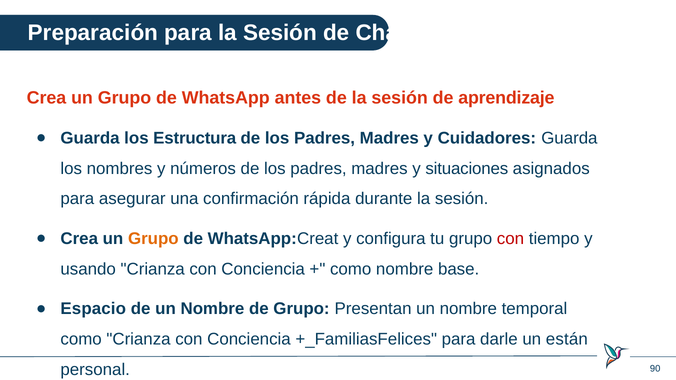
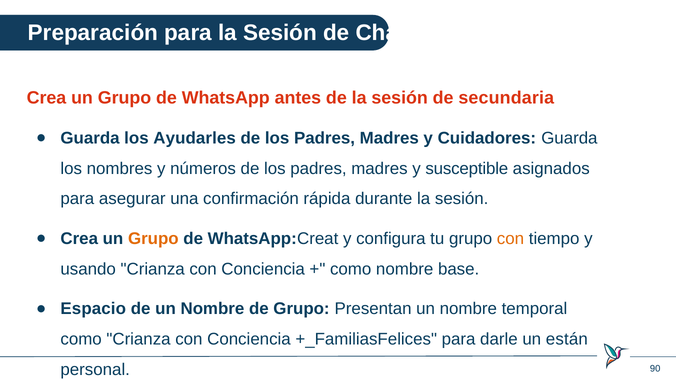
aprendizaje: aprendizaje -> secundaria (506, 98)
Estructura: Estructura -> Ayudarles (195, 138)
situaciones: situaciones -> susceptible (467, 169)
con colour: red -> orange (510, 239)
